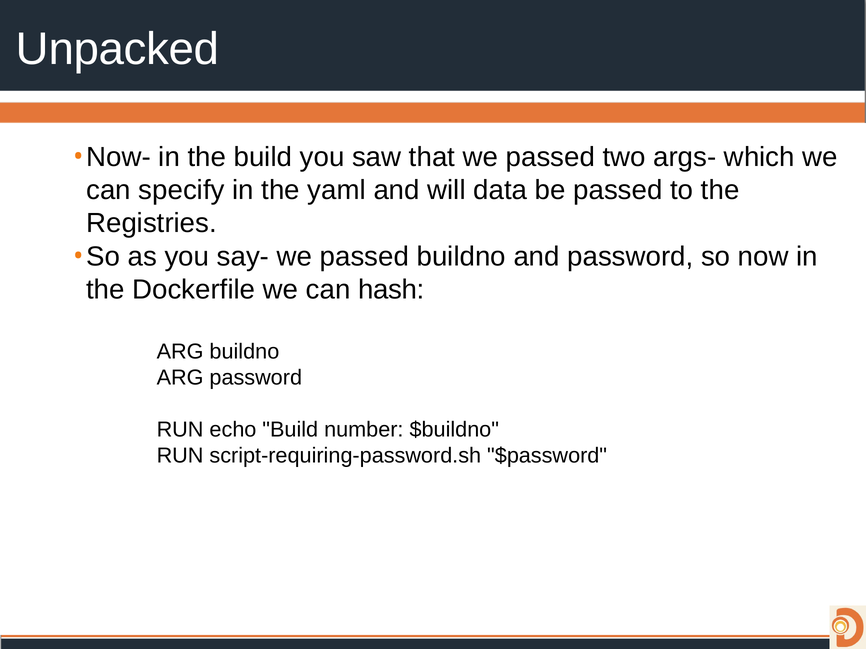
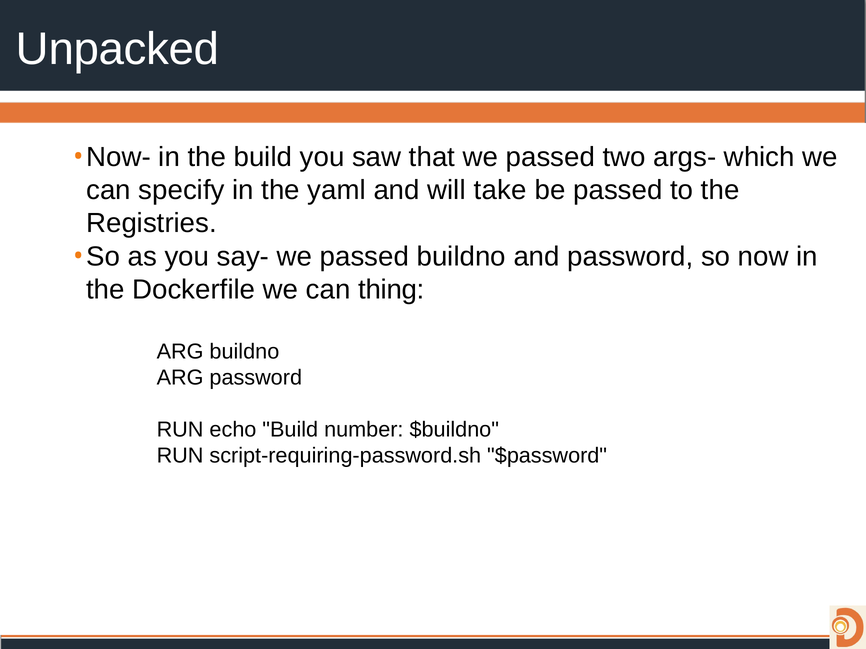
data: data -> take (500, 190)
hash: hash -> thing (391, 290)
